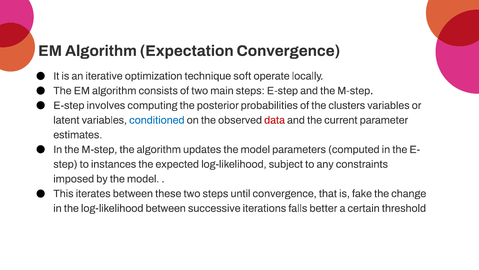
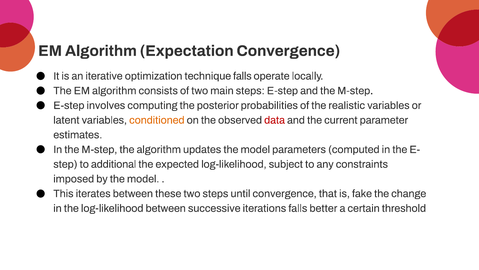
technique soft: soft -> falls (242, 76)
clusters: clusters -> realistic (347, 105)
conditioned colour: blue -> orange (157, 120)
instances: instances -> additional (114, 164)
